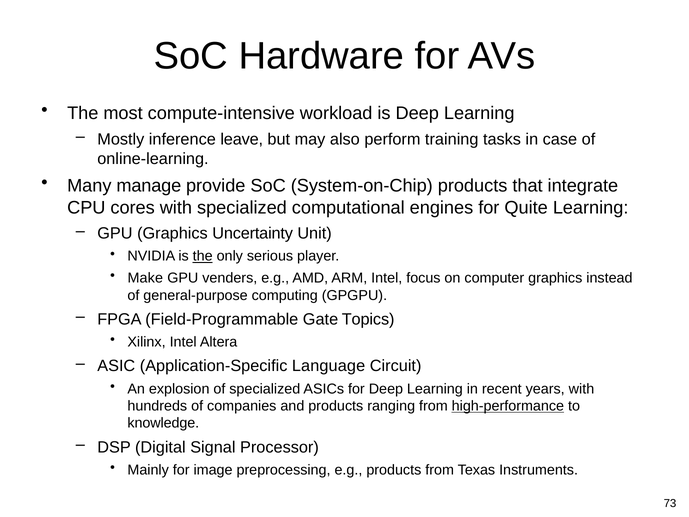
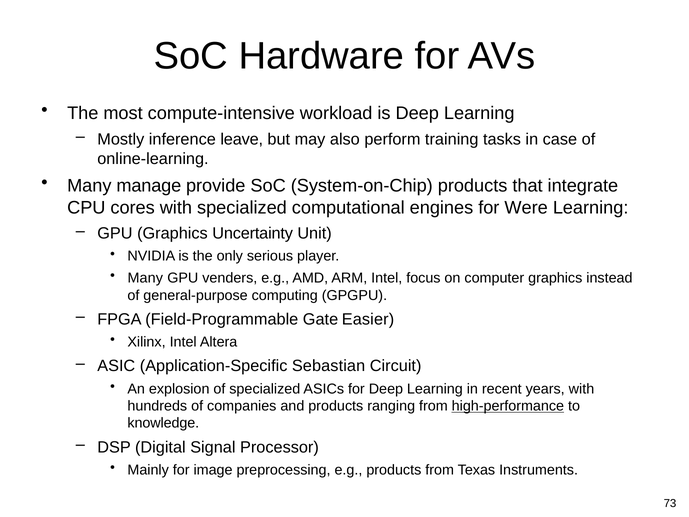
Quite: Quite -> Were (526, 207)
the underline: present -> none (203, 256)
Make: Make -> Many (145, 278)
Topics: Topics -> Easier (368, 319)
Language: Language -> Sebastian (329, 366)
